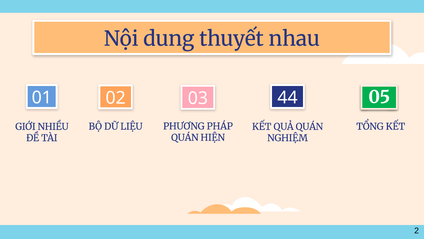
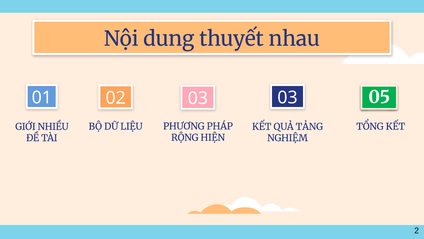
02 44: 44 -> 03 (288, 98)
QUẢ QUÁN: QUÁN -> TẢNG (309, 126)
QUÁN: QUÁN -> RỘNG (185, 137)
